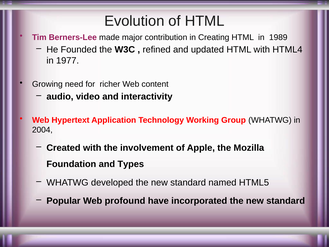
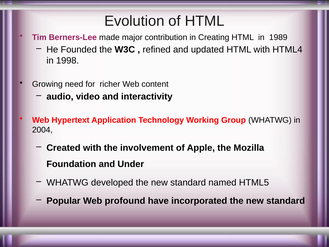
1977: 1977 -> 1998 (68, 61)
Types: Types -> Under (131, 164)
